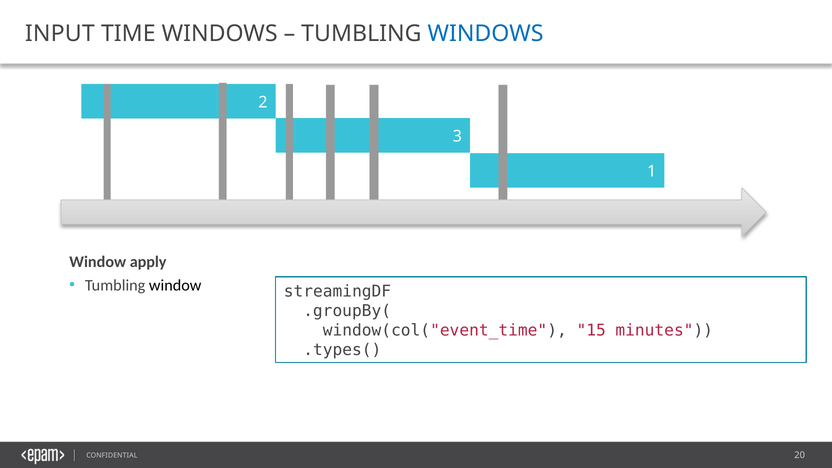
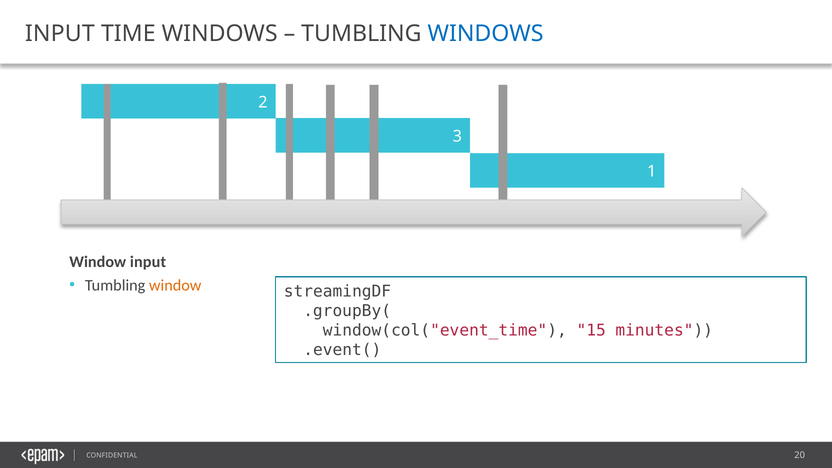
Window apply: apply -> input (148, 262)
window colour: black -> orange (175, 285)
.types(: .types( -> .event( (342, 350)
